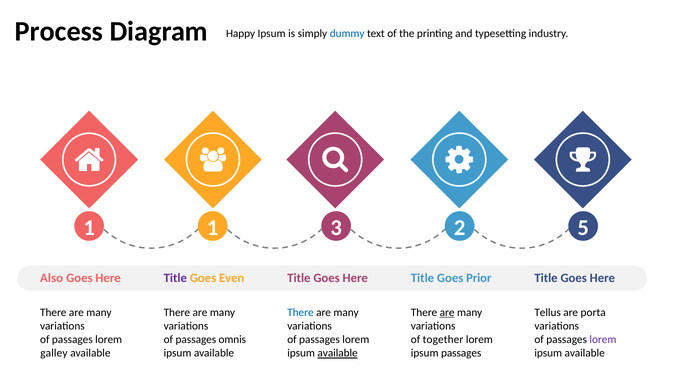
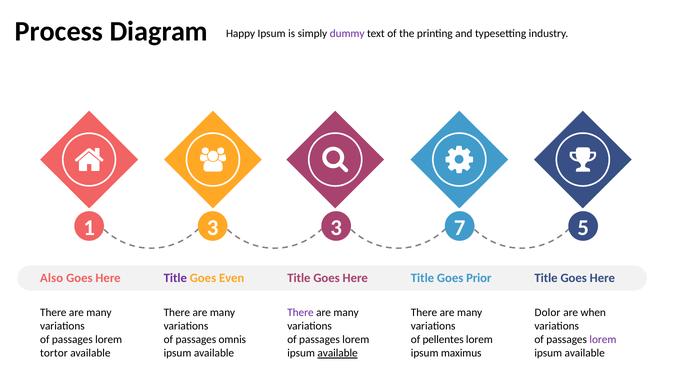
dummy colour: blue -> purple (347, 34)
1 1: 1 -> 3 (213, 228)
2: 2 -> 7 (460, 228)
There colour: blue -> purple (300, 313)
are underline: present -> none (447, 313)
Tellus: Tellus -> Dolor (548, 313)
porta: porta -> when (593, 313)
together: together -> pellentes (443, 340)
galley: galley -> tortor (54, 354)
ipsum passages: passages -> maximus (461, 354)
